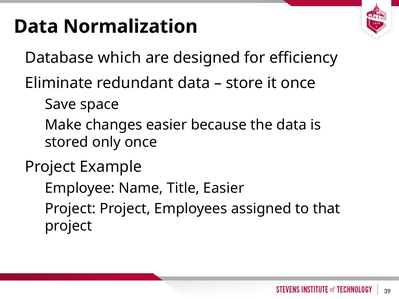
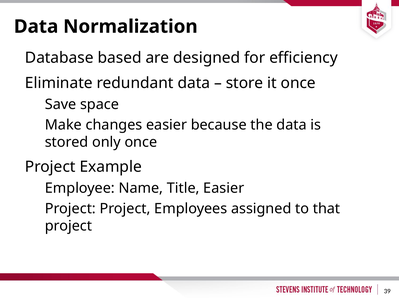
which: which -> based (120, 58)
